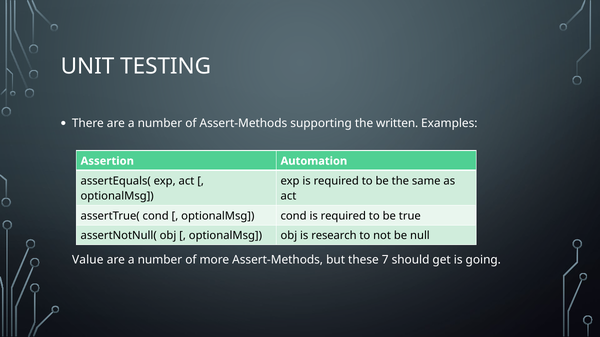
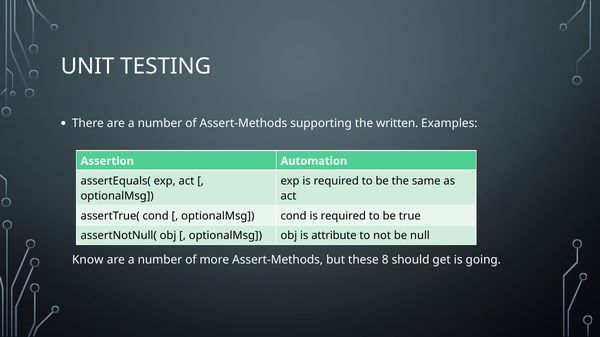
research: research -> attribute (334, 236)
Value: Value -> Know (88, 260)
7: 7 -> 8 (385, 260)
